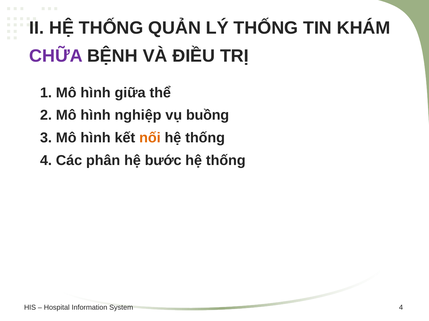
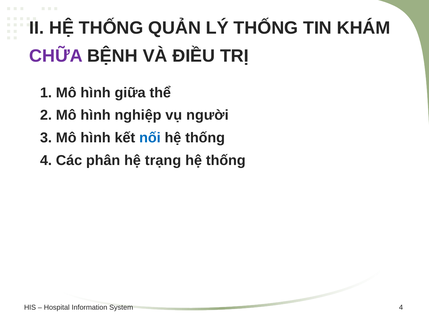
buồng: buồng -> người (207, 116)
nối colour: orange -> blue (150, 138)
bước: bước -> trạng (163, 161)
